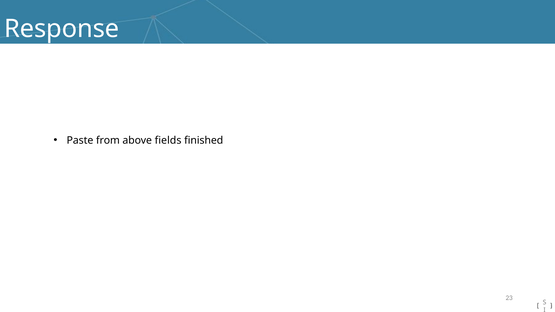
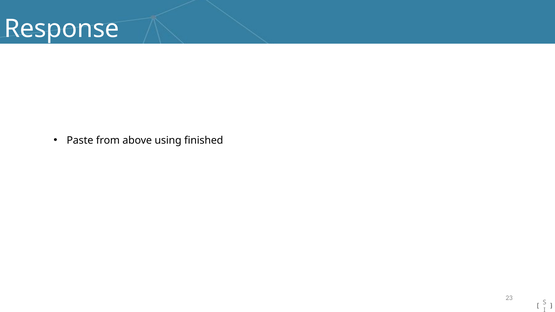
fields: fields -> using (168, 141)
